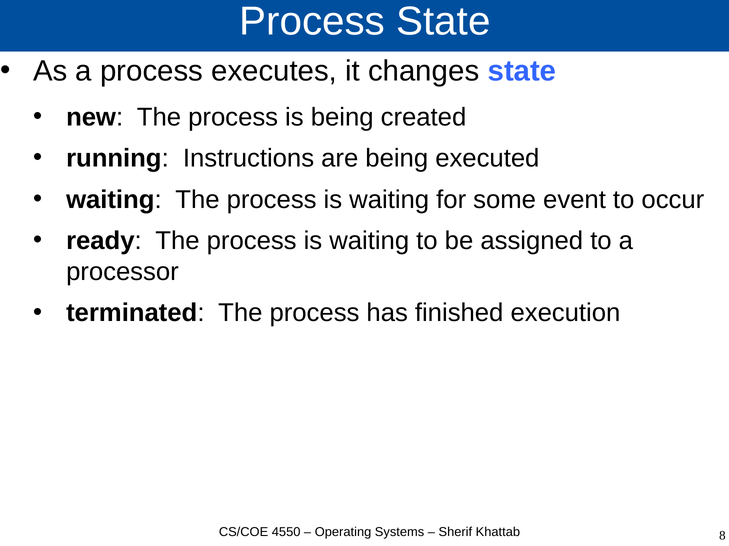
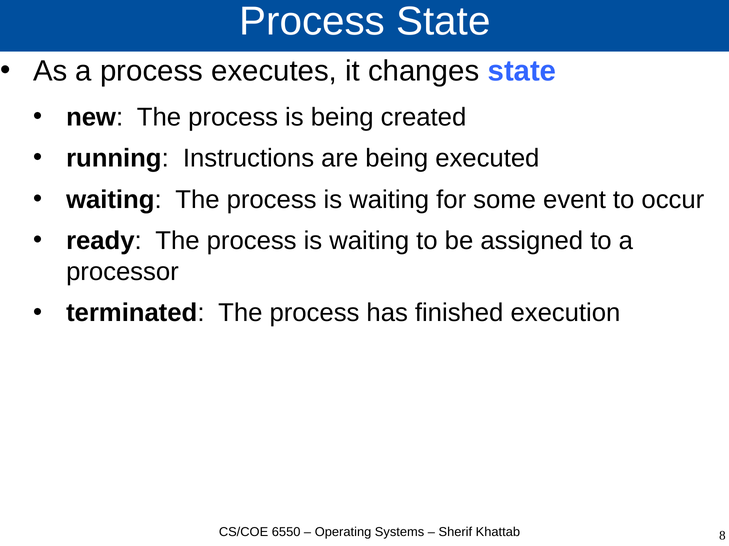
4550: 4550 -> 6550 (286, 533)
